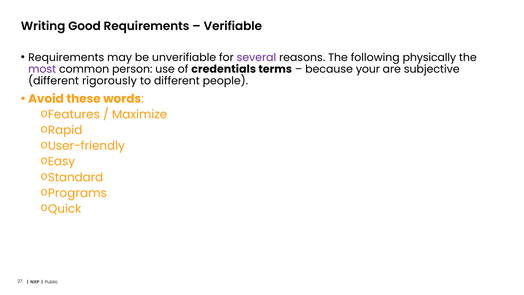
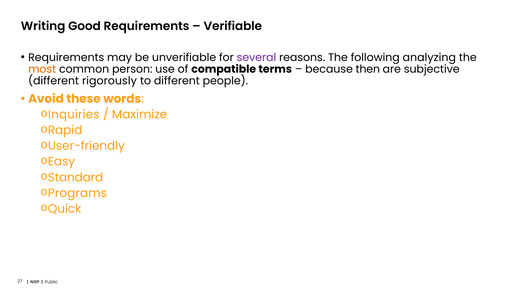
physically: physically -> analyzing (429, 57)
most colour: purple -> orange (42, 69)
credentials: credentials -> compatible (224, 69)
your: your -> then (368, 69)
Features: Features -> Inquiries (74, 114)
